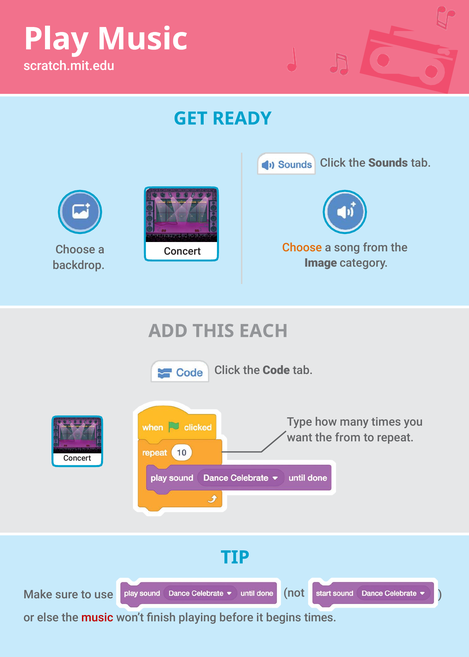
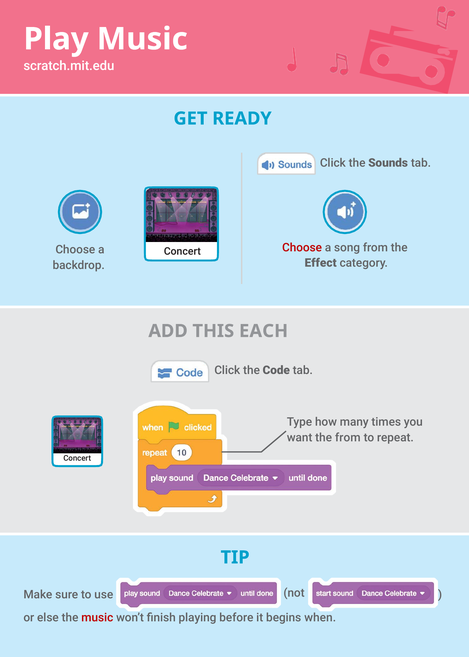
Choose colour: orange -> red (302, 248)
Image: Image -> Effect (321, 263)
begins times: times -> when (320, 617)
